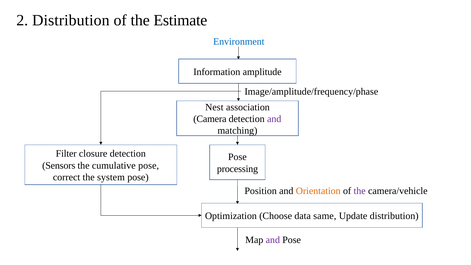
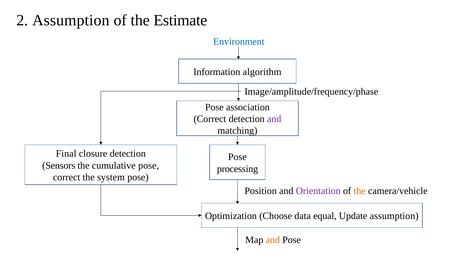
2 Distribution: Distribution -> Assumption (71, 20)
amplitude: amplitude -> algorithm (262, 72)
Nest: Nest -> Pose (214, 107)
Camera: Camera -> Correct (210, 119)
Filter: Filter -> Final (66, 154)
Orientation colour: orange -> purple (318, 191)
the colour: purple -> orange (360, 191)
same: same -> equal (325, 216)
Update distribution: distribution -> assumption (394, 216)
and colour: purple -> orange (273, 240)
